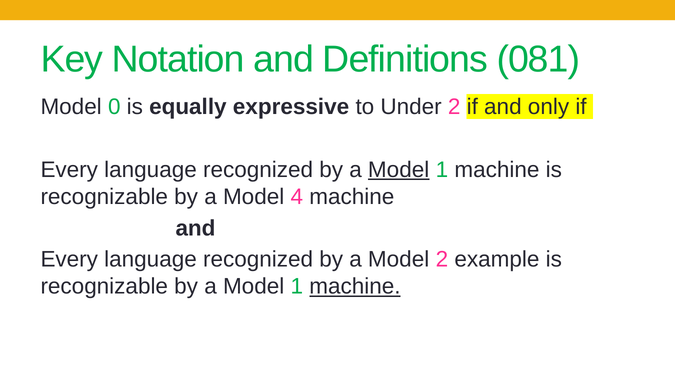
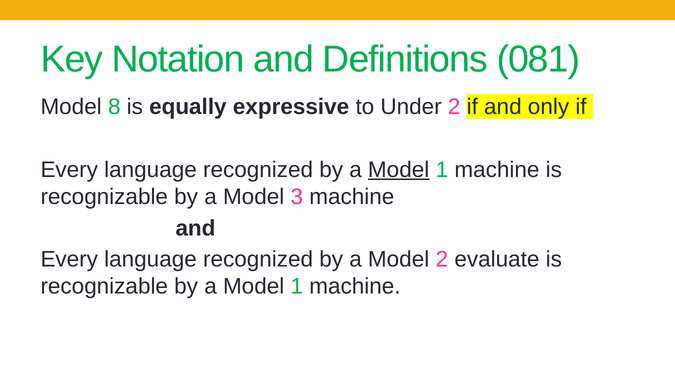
0: 0 -> 8 (114, 107)
4: 4 -> 3 (297, 197)
example: example -> evaluate (497, 260)
machine underline: present -> none (355, 287)
